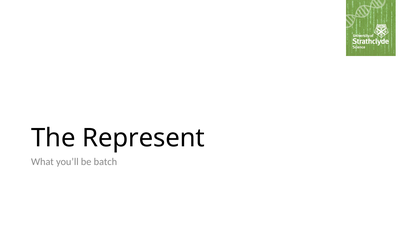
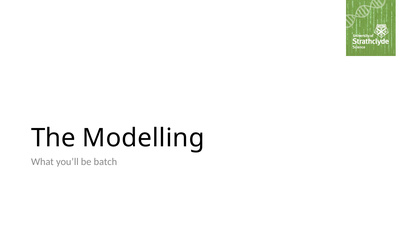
Represent: Represent -> Modelling (143, 138)
